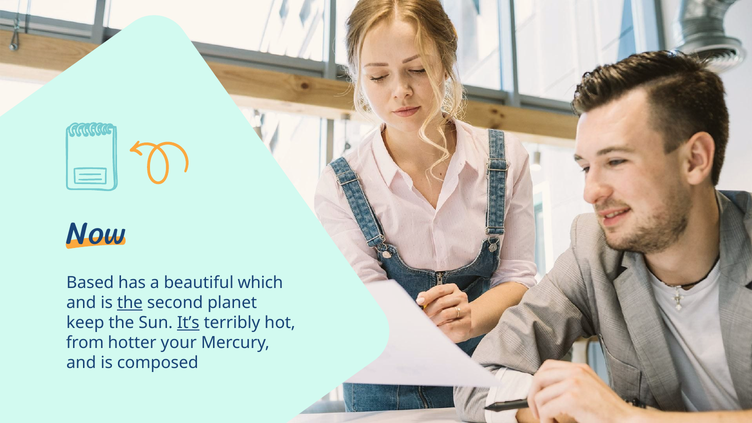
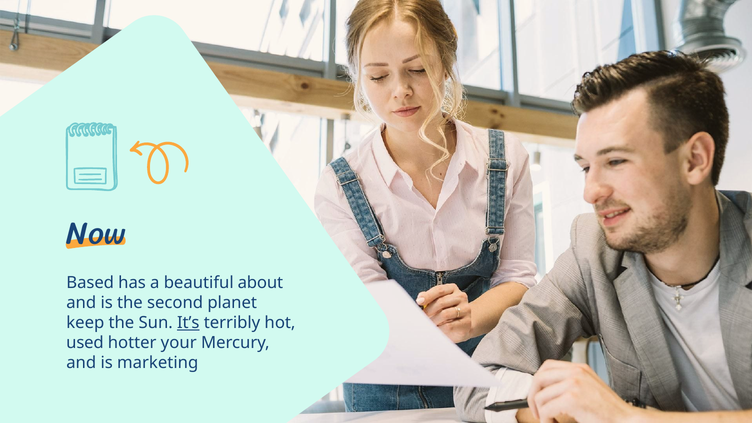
which: which -> about (260, 283)
the underline: present -> none (130, 303)
from: from -> used (85, 343)
composed: composed -> marketing (158, 363)
